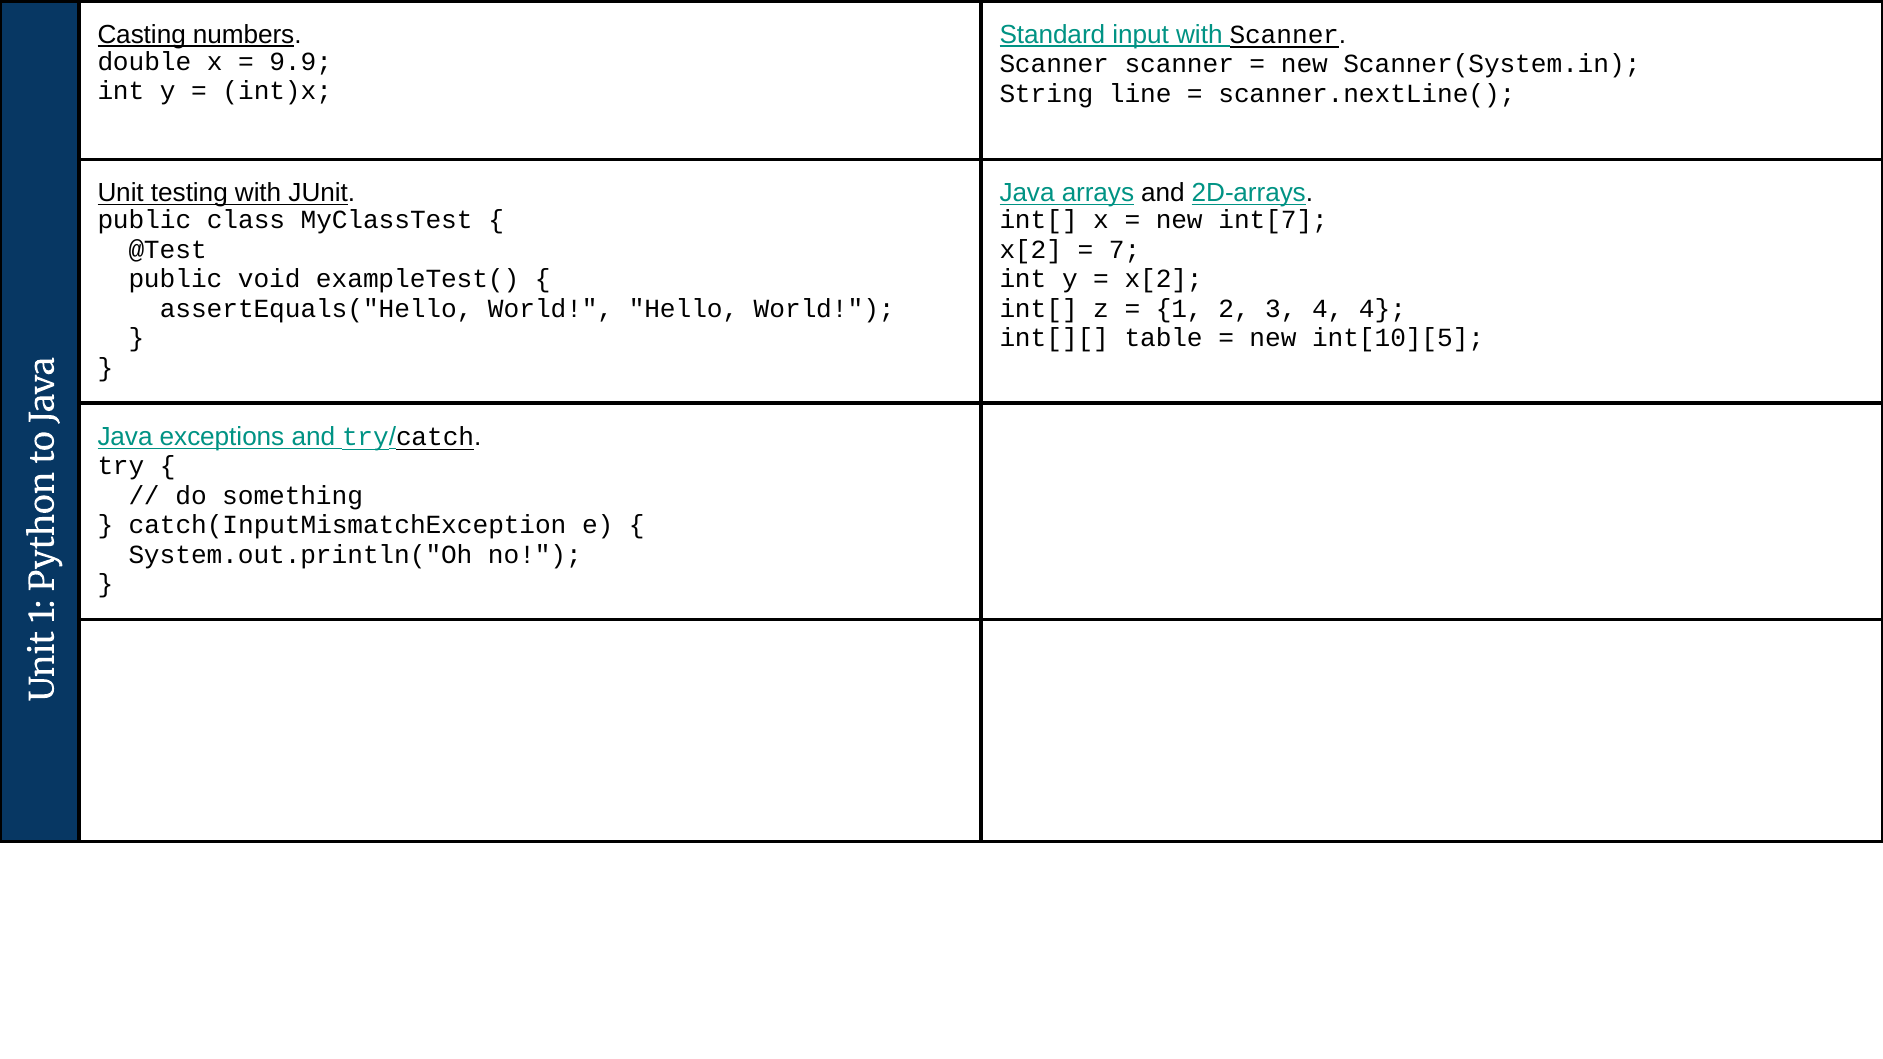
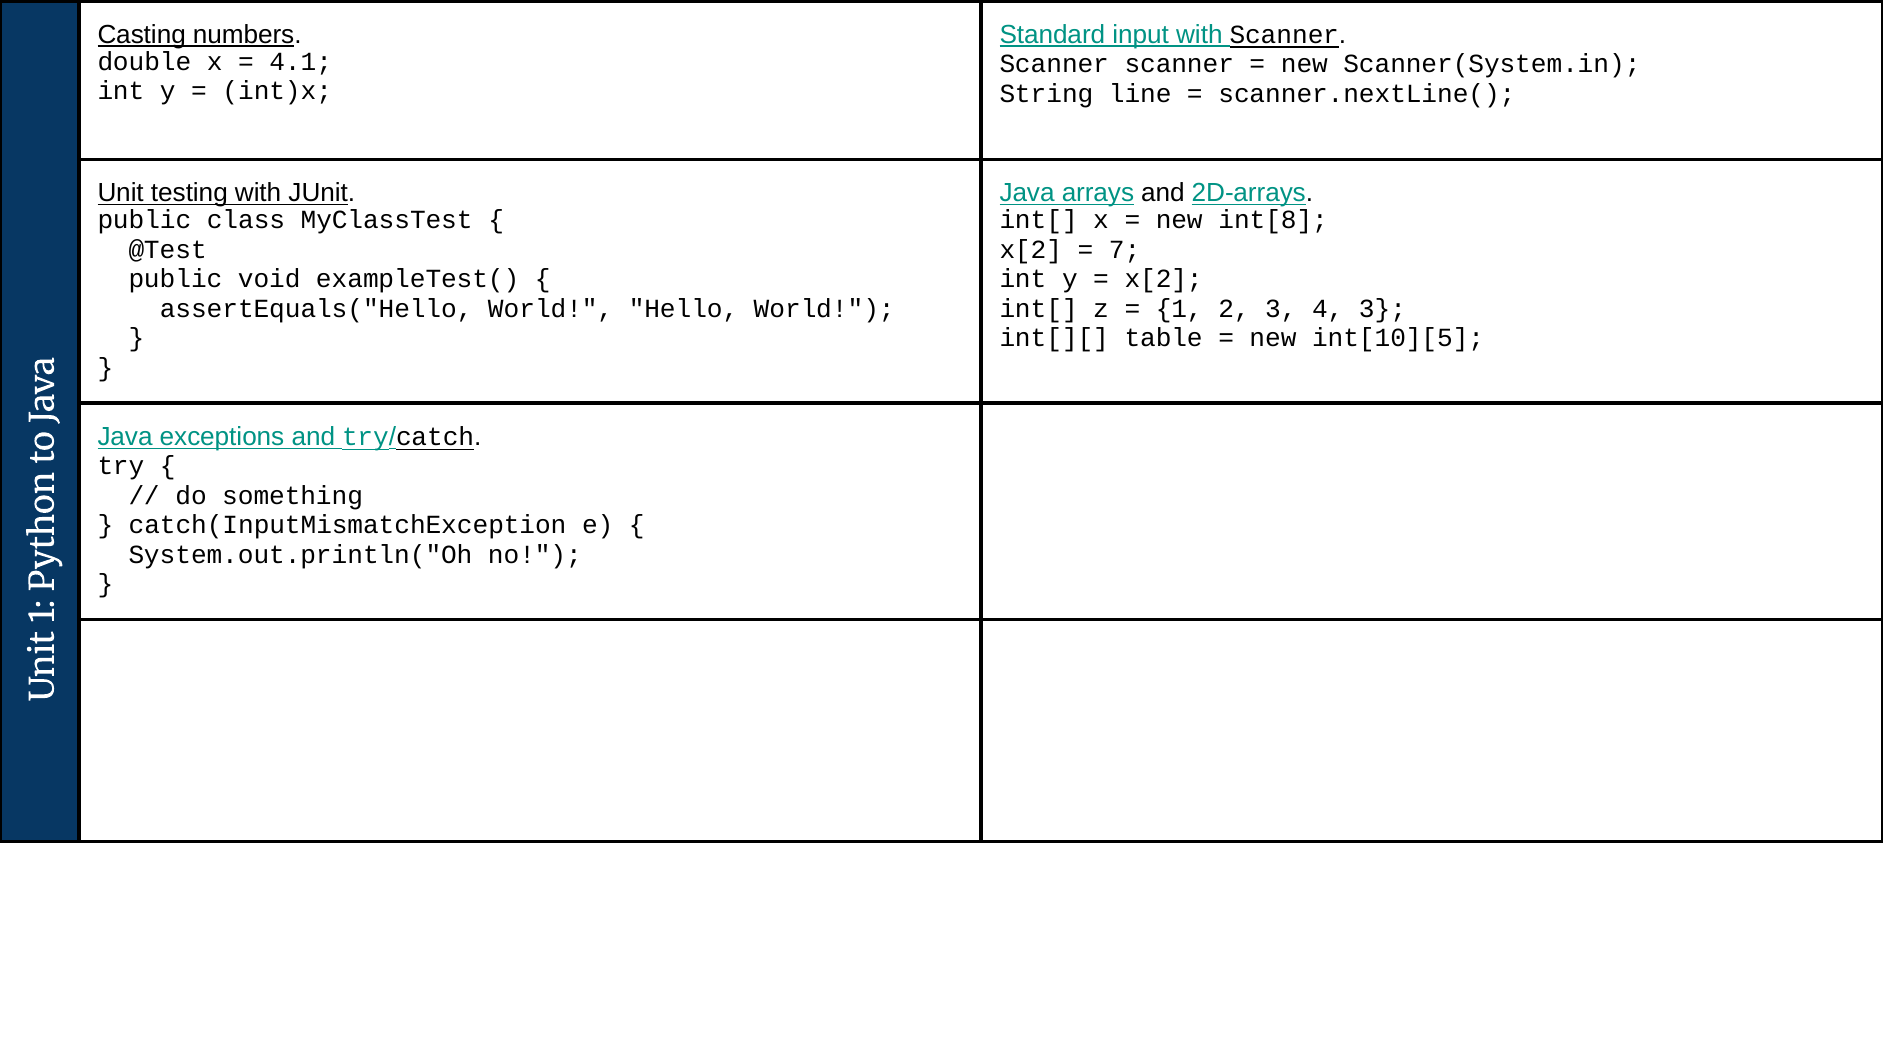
9.9: 9.9 -> 4.1 (301, 62)
int[7: int[7 -> int[8 (1273, 220)
4 4: 4 -> 3 (1382, 309)
